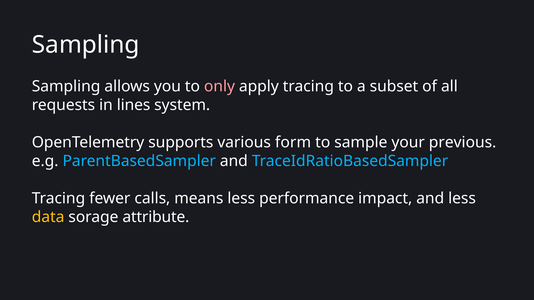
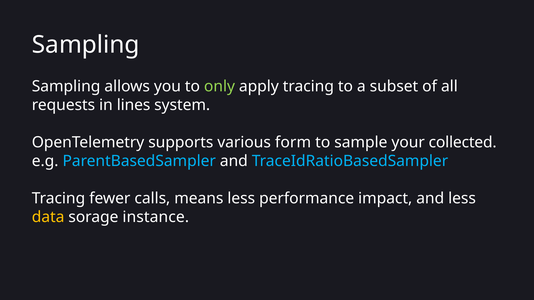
only colour: pink -> light green (219, 86)
previous: previous -> collected (463, 143)
attribute: attribute -> instance (156, 217)
